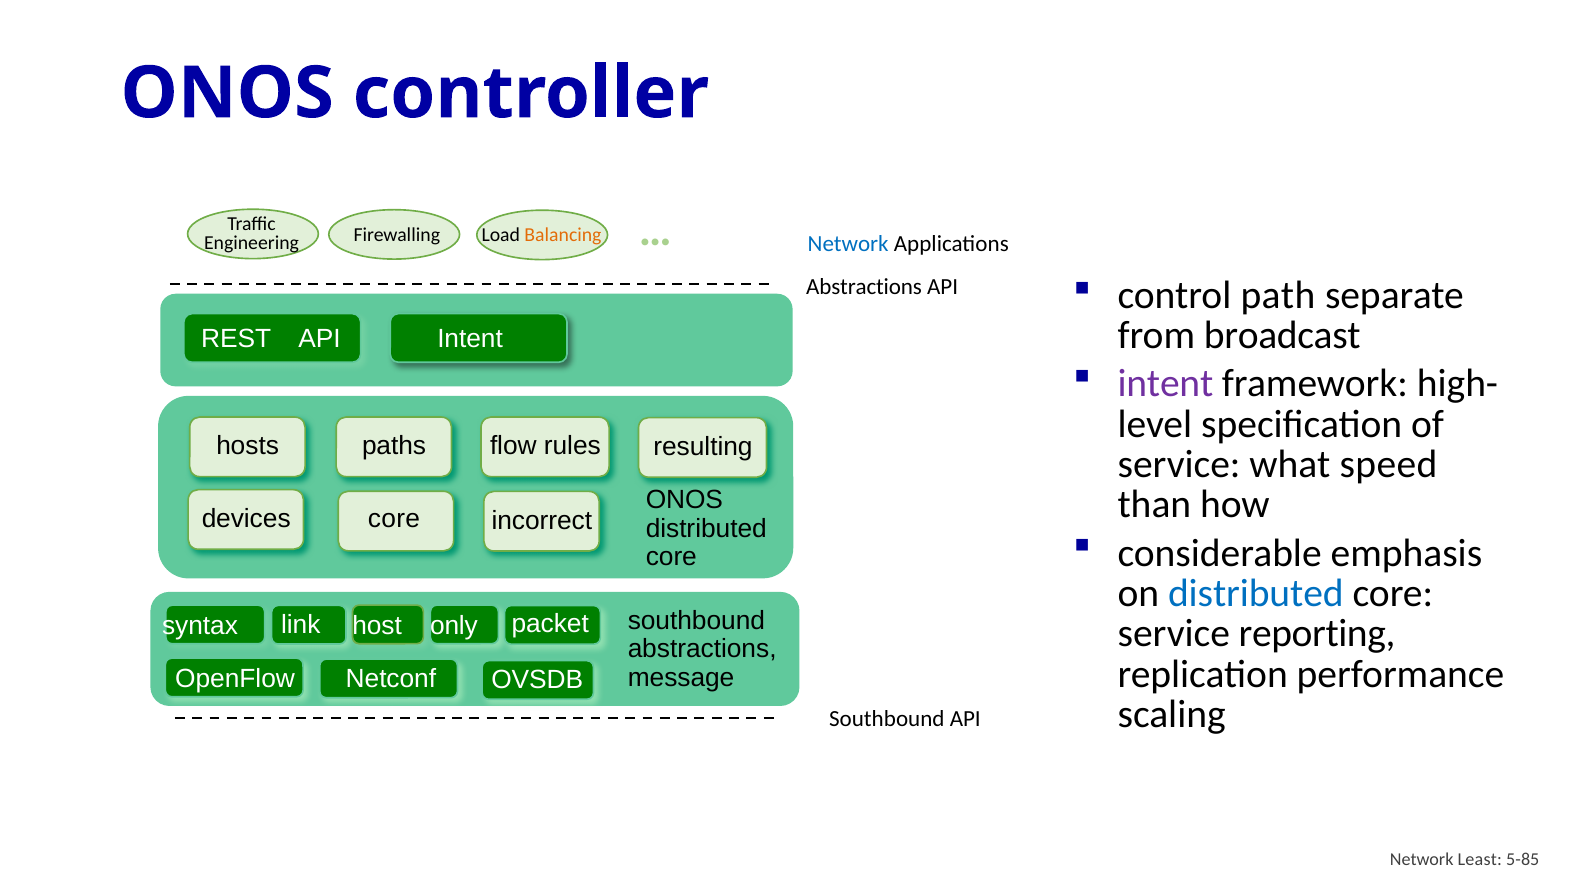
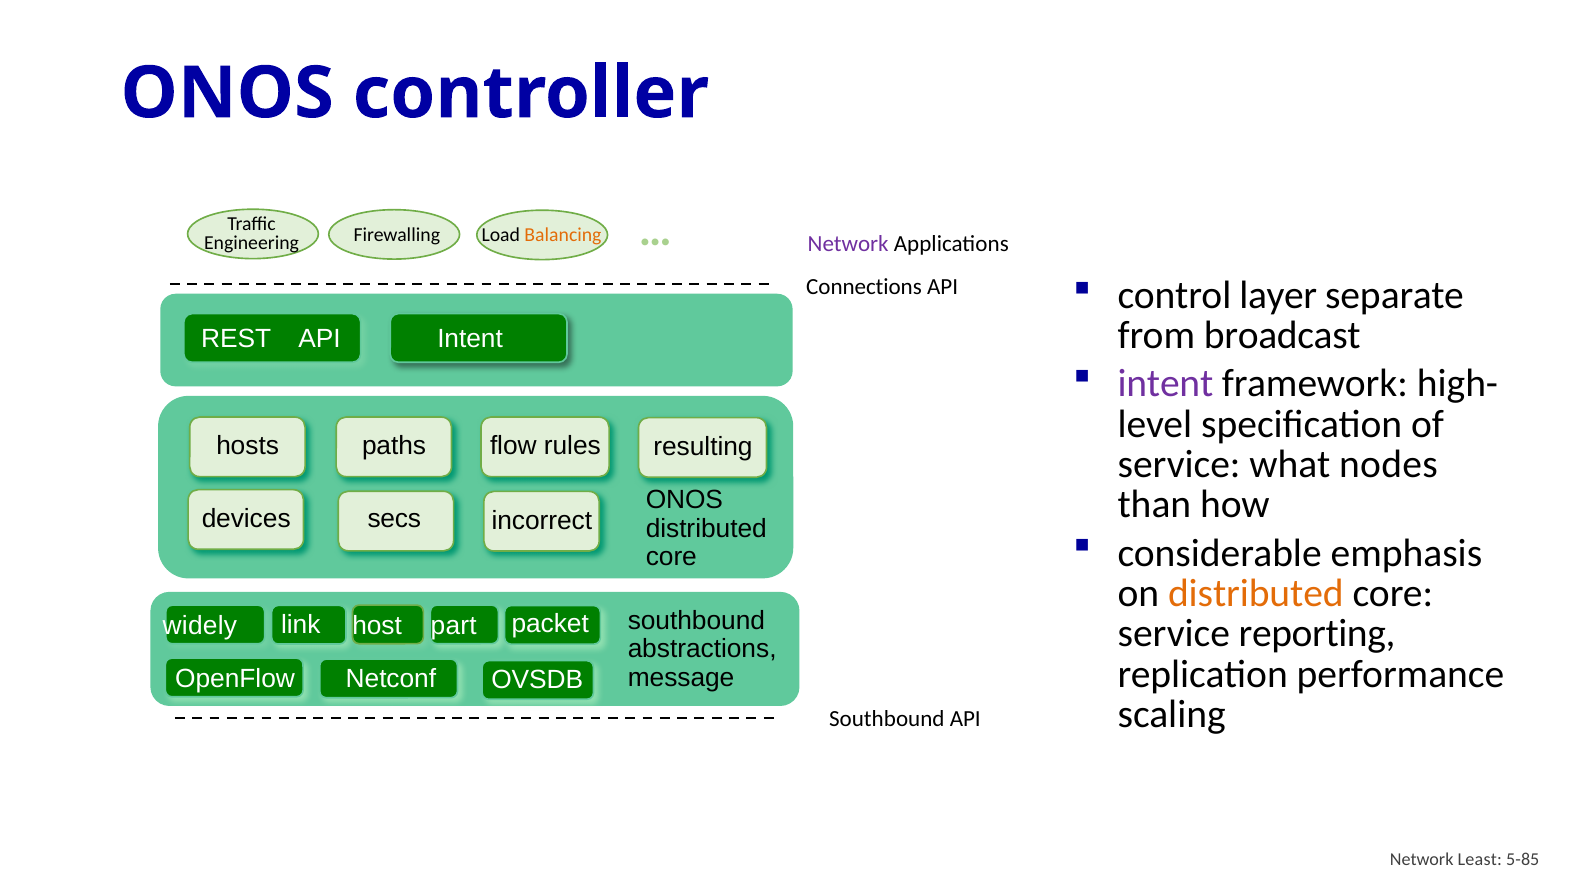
Network colour: blue -> purple (848, 244)
path: path -> layer (1278, 295)
Abstractions: Abstractions -> Connections (864, 287)
speed: speed -> nodes (1389, 465)
core: core -> secs (394, 519)
distributed colour: blue -> orange (1256, 594)
syntax: syntax -> widely (200, 626)
only: only -> part (454, 626)
